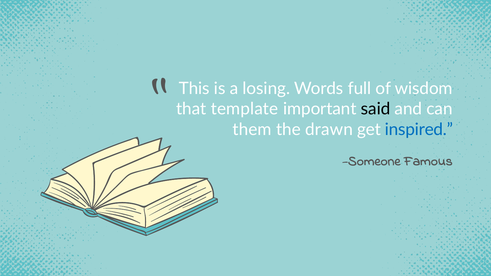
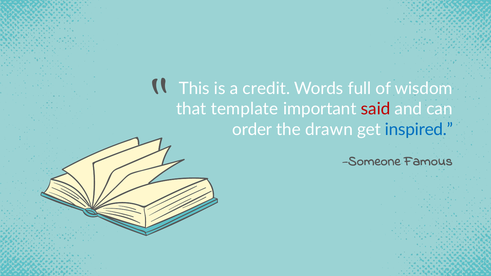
losing: losing -> credit (266, 89)
said colour: black -> red (376, 109)
them: them -> order (252, 130)
